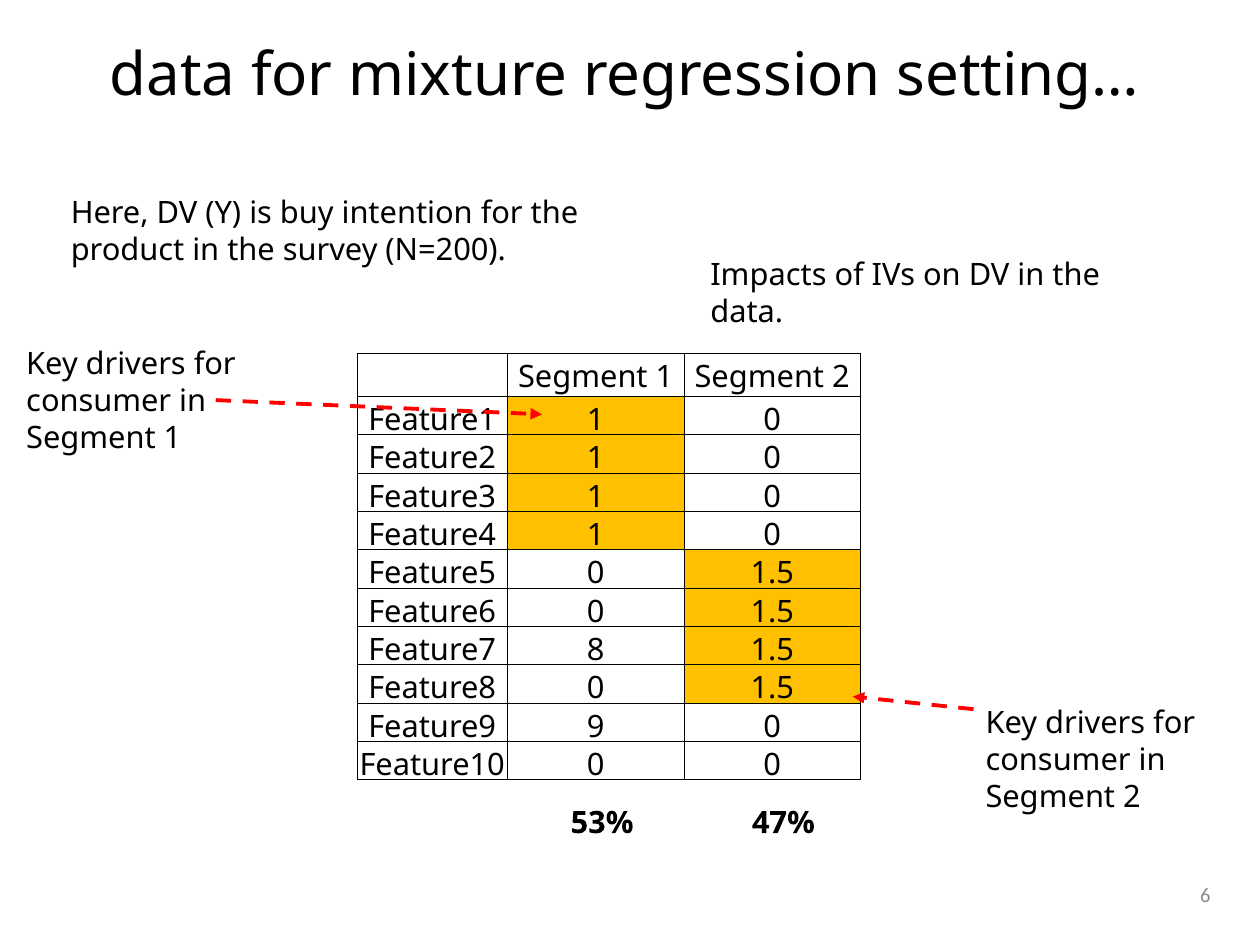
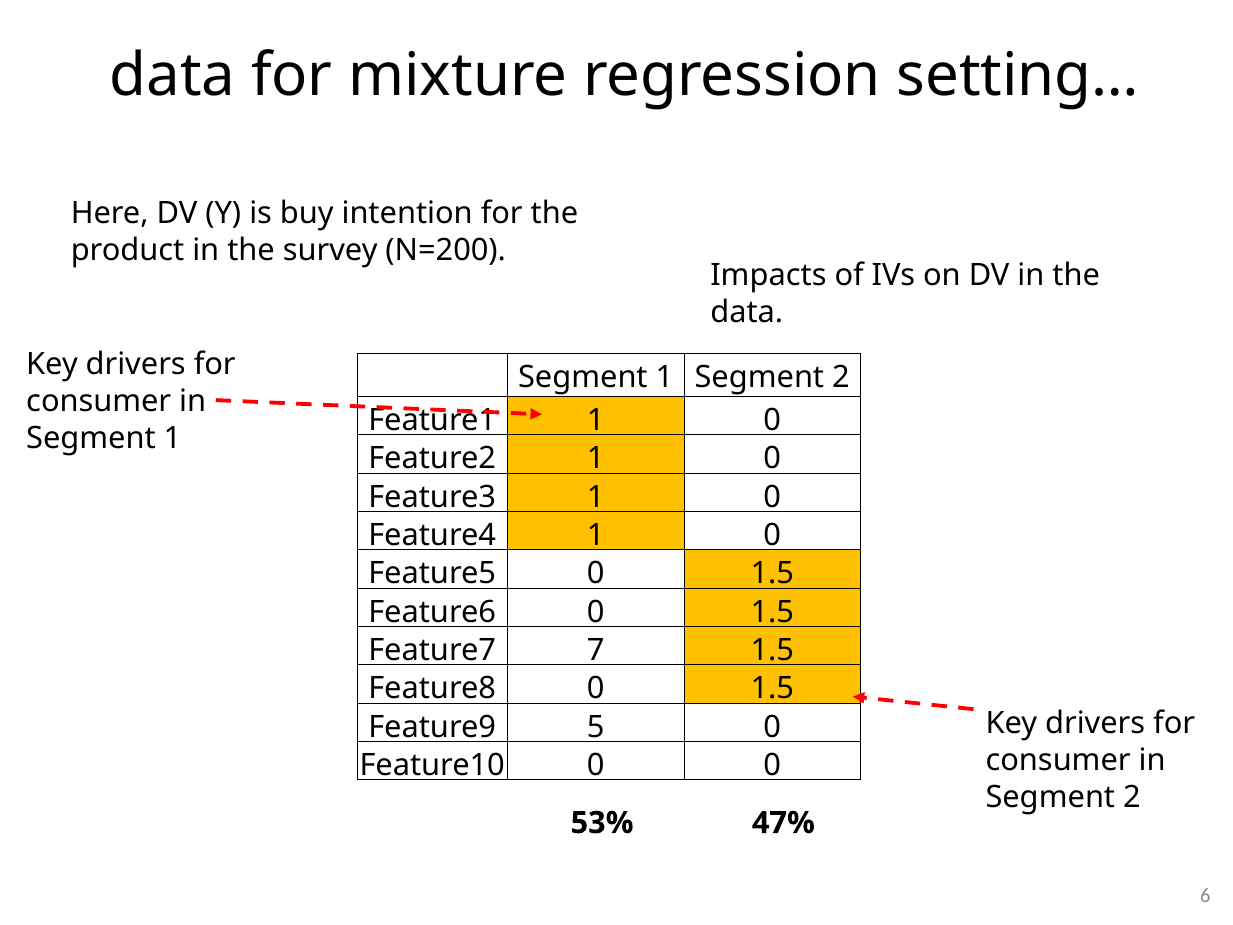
8: 8 -> 7 (596, 650)
9: 9 -> 5 (596, 727)
